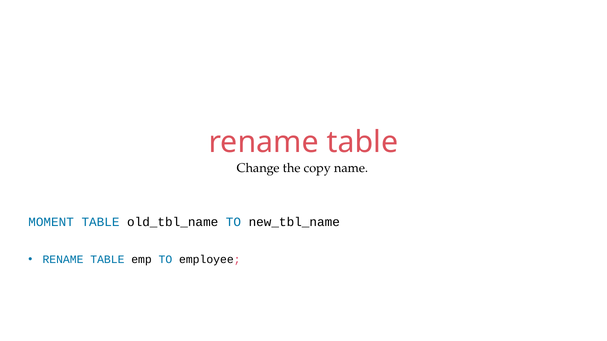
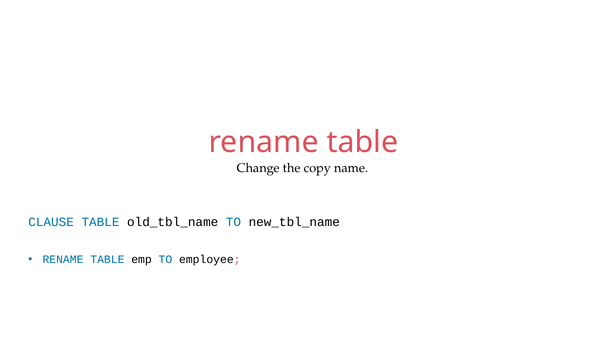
MOMENT: MOMENT -> CLAUSE (51, 223)
